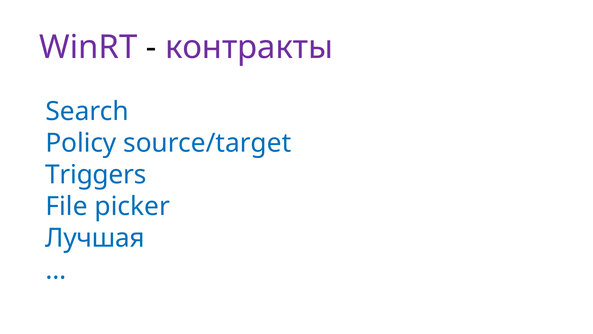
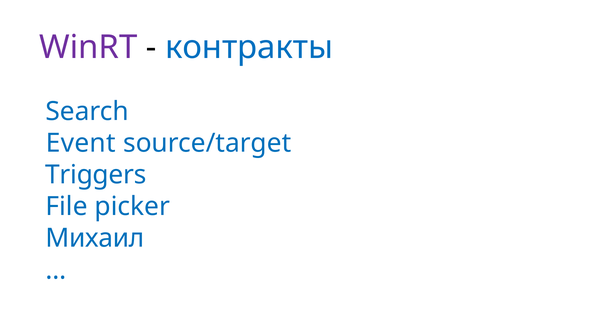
контракты colour: purple -> blue (249, 47)
Policy: Policy -> Event (81, 143)
Лучшая: Лучшая -> Михаил (95, 238)
